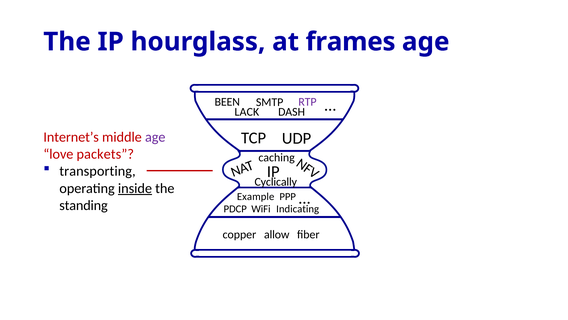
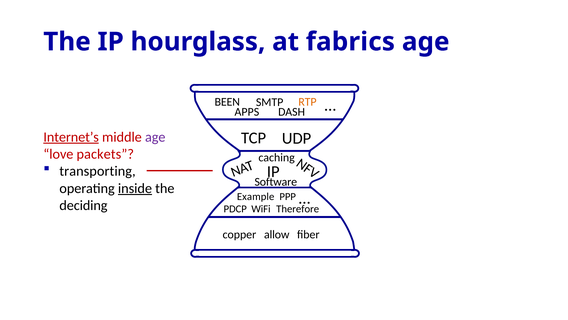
frames: frames -> fabrics (350, 42)
RTP colour: purple -> orange (307, 102)
LACK: LACK -> APPS (247, 112)
Internet’s underline: none -> present (71, 137)
Cyclically: Cyclically -> Software (276, 182)
standing: standing -> deciding (83, 205)
Indicating: Indicating -> Therefore (298, 209)
